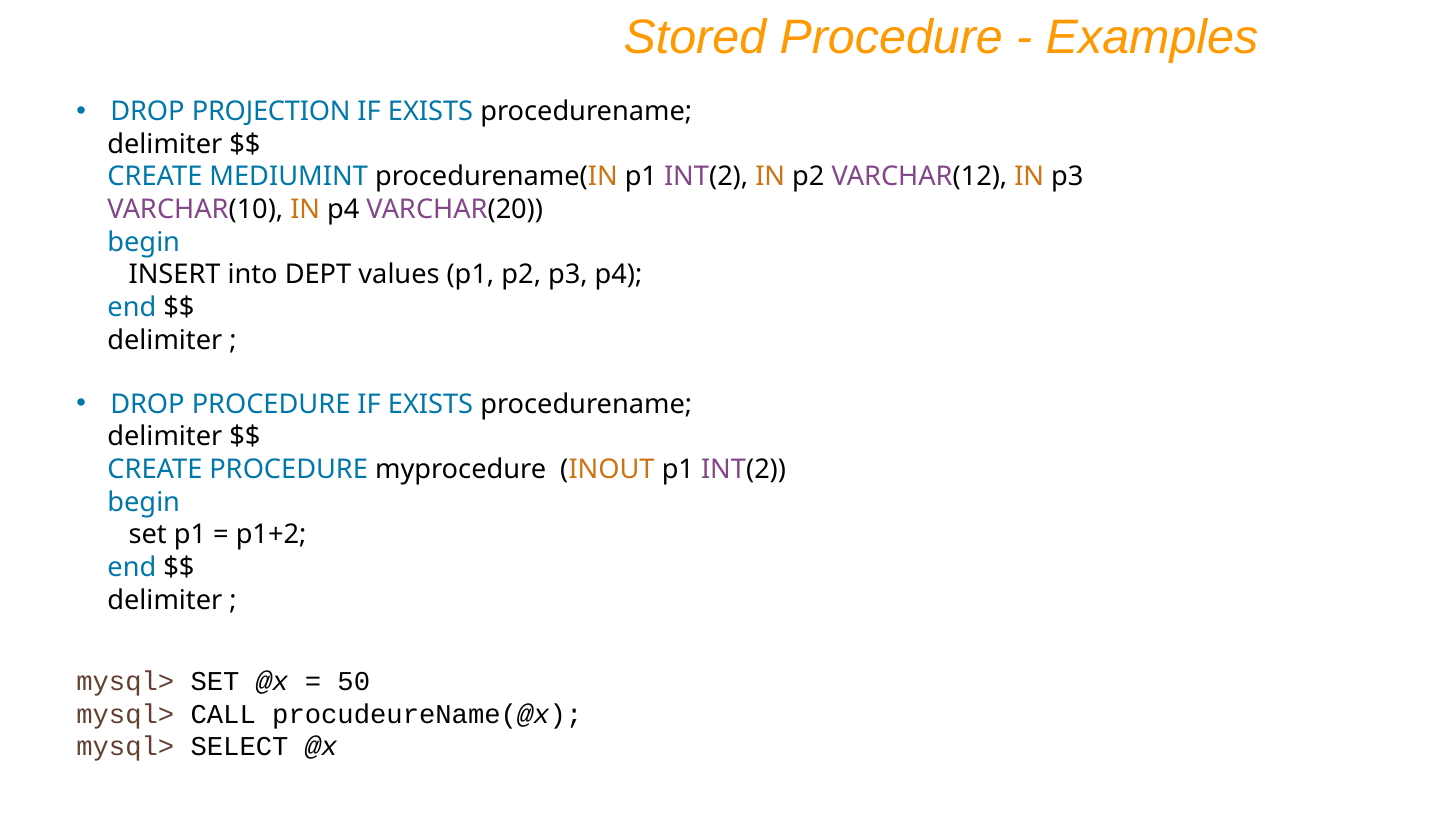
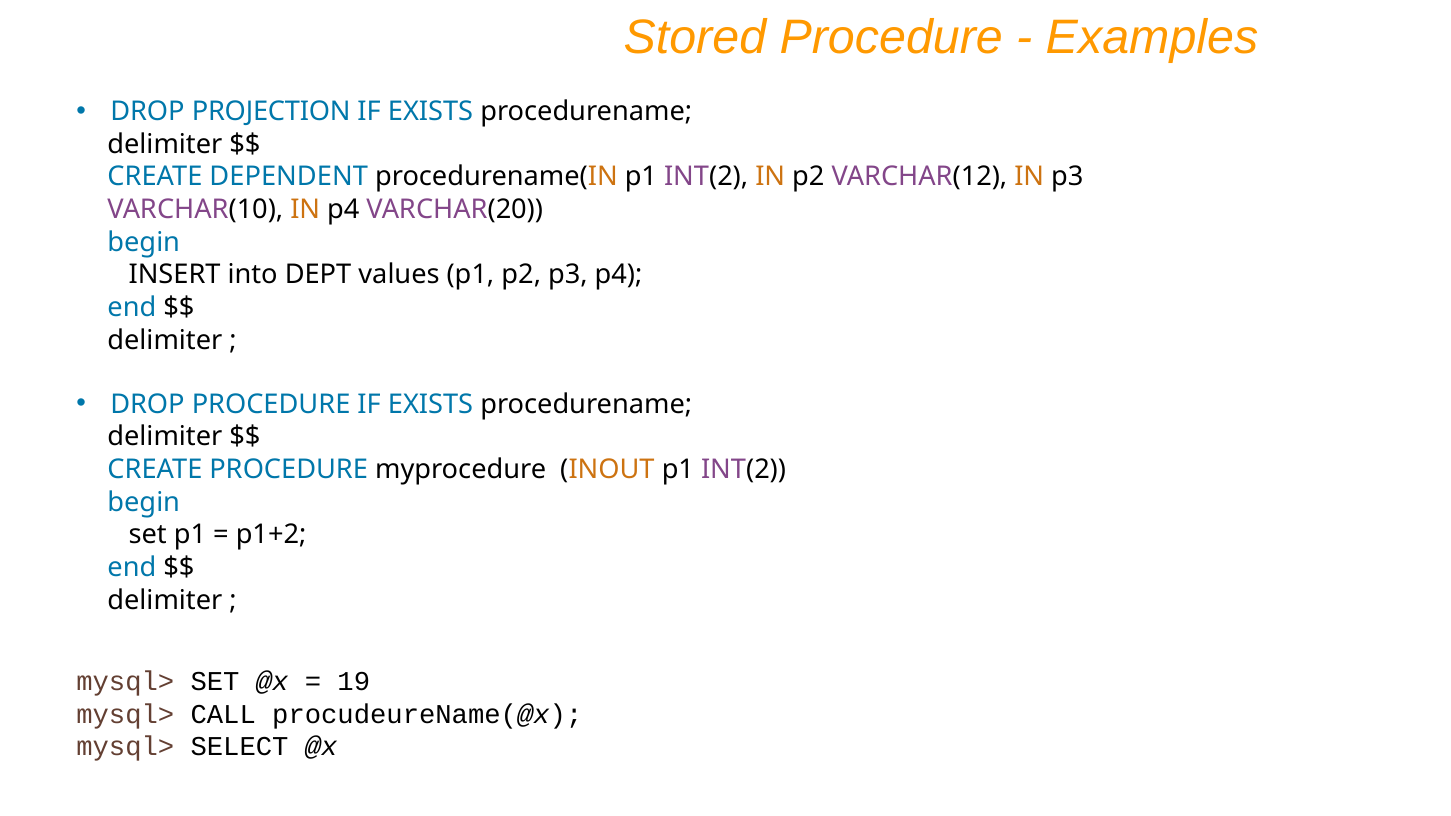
MEDIUMINT: MEDIUMINT -> DEPENDENT (289, 177)
50: 50 -> 19 (354, 682)
